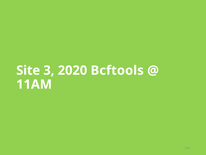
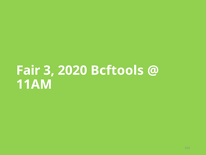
Site: Site -> Fair (28, 70)
